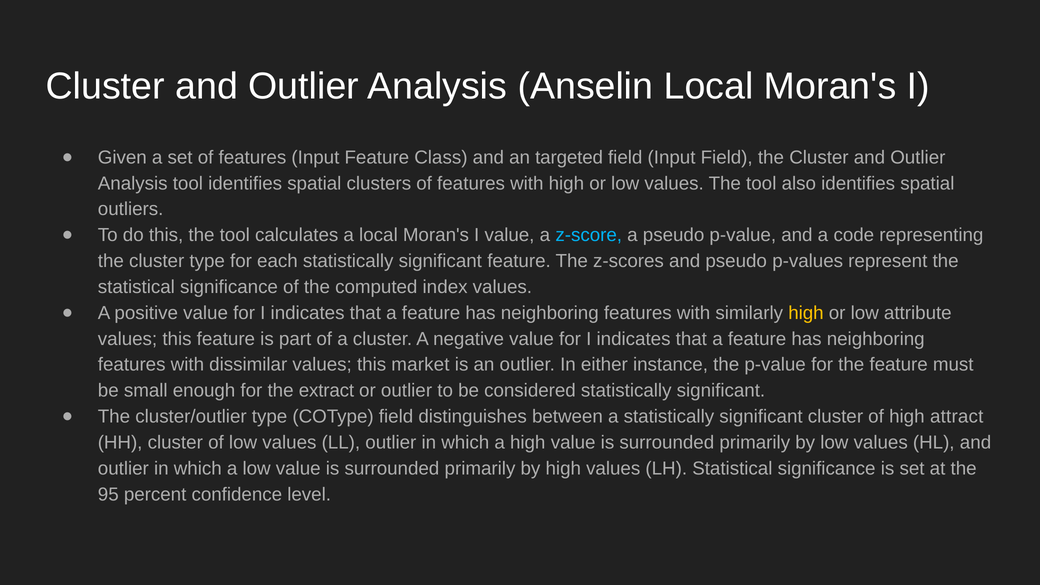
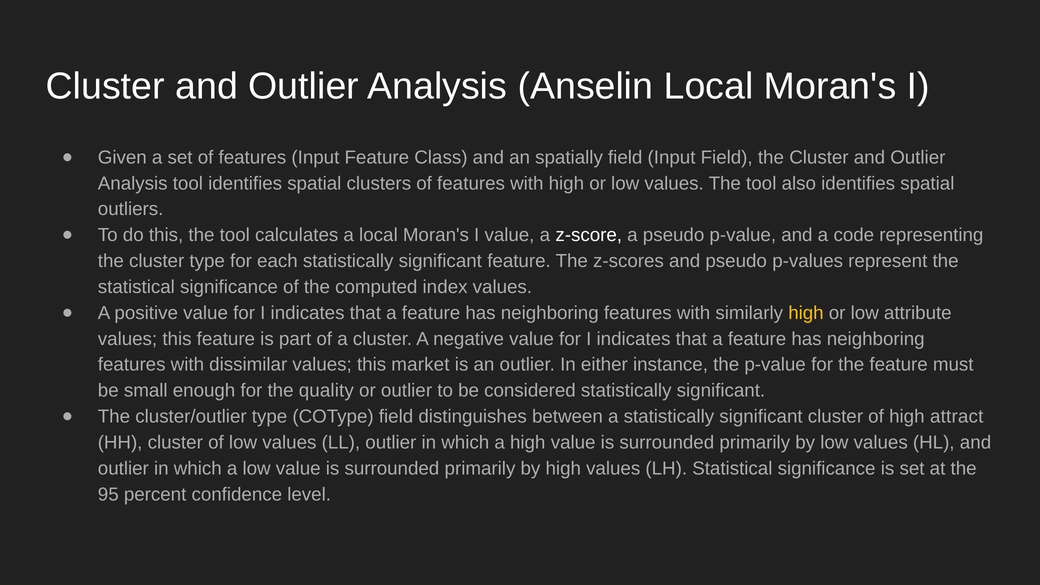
targeted: targeted -> spatially (569, 157)
z-score colour: light blue -> white (589, 235)
extract: extract -> quality (326, 391)
